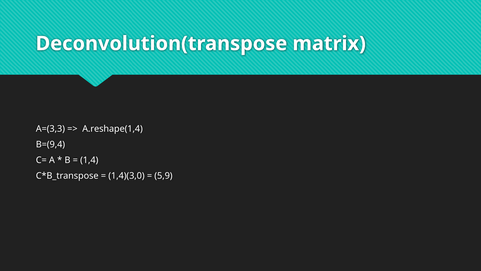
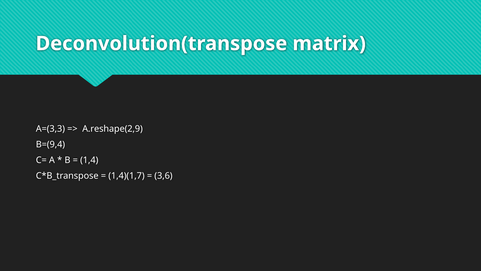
A.reshape(1,4: A.reshape(1,4 -> A.reshape(2,9 (113, 129)
1,4)(3,0: 1,4)(3,0 -> 1,4)(1,7 (126, 176)
5,9: 5,9 -> 3,6 (163, 176)
